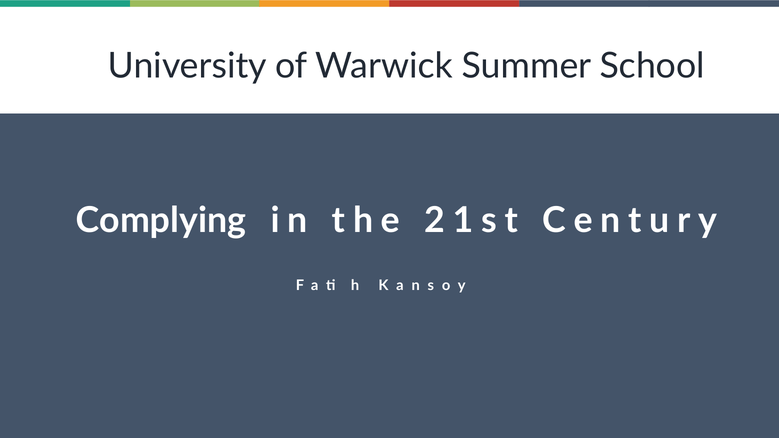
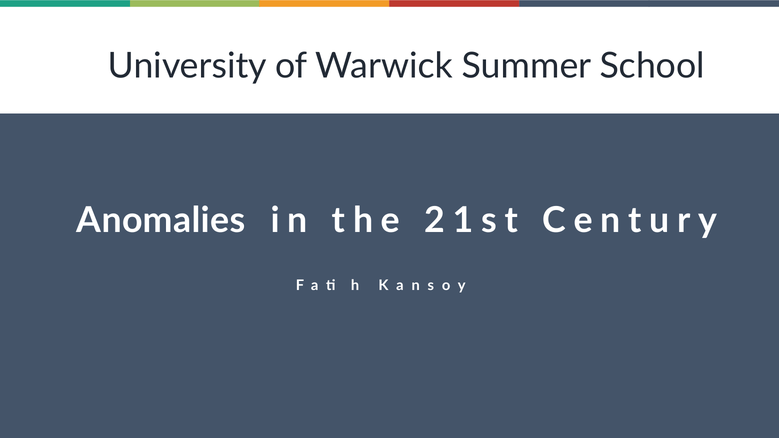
Complying: Complying -> Anomalies (161, 220)
